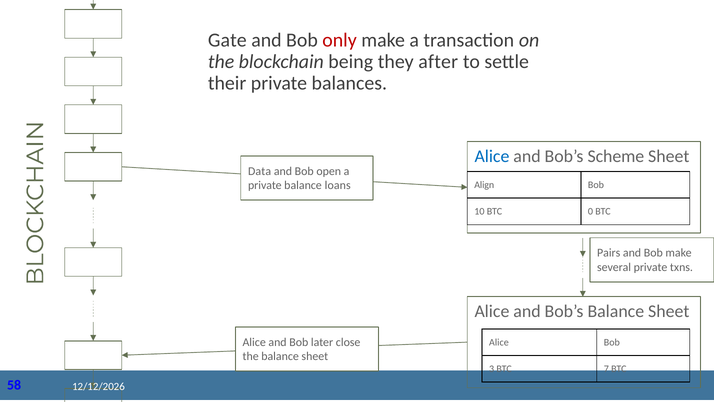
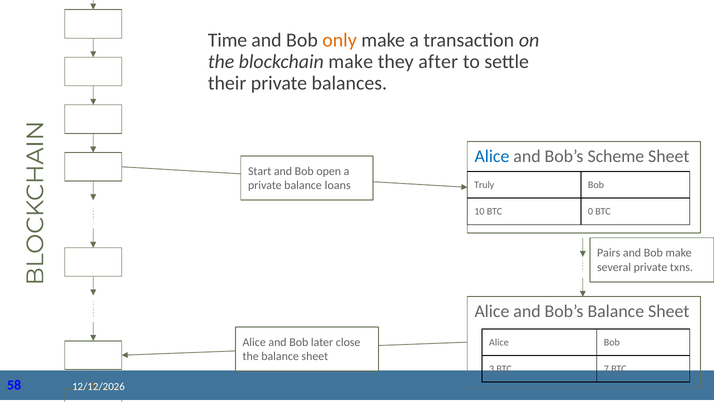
Gate: Gate -> Time (227, 40)
only colour: red -> orange (340, 40)
blockchain being: being -> make (351, 62)
Data: Data -> Start (260, 171)
Align: Align -> Truly (484, 185)
